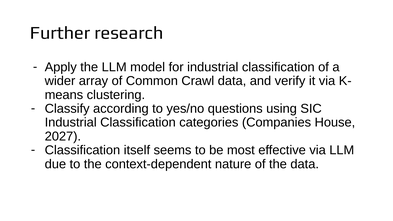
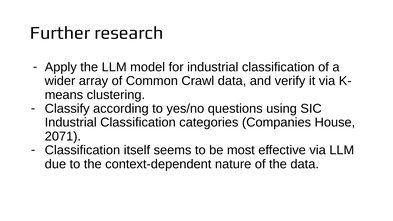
2027: 2027 -> 2071 (63, 136)
